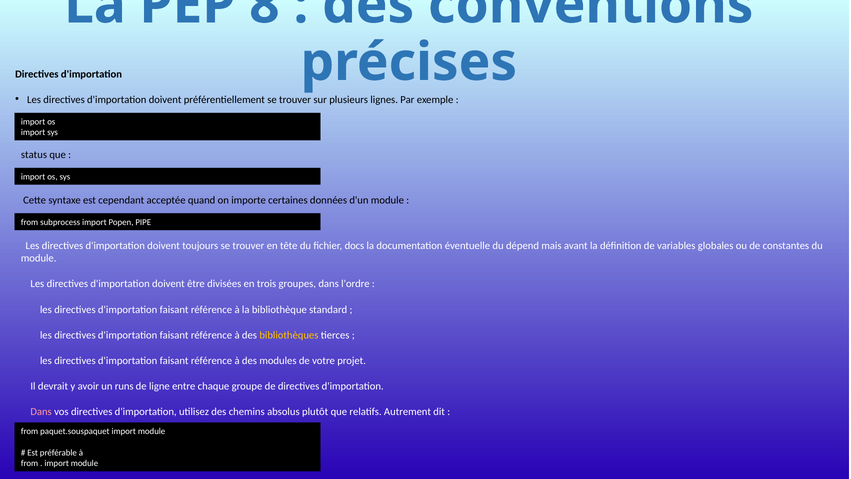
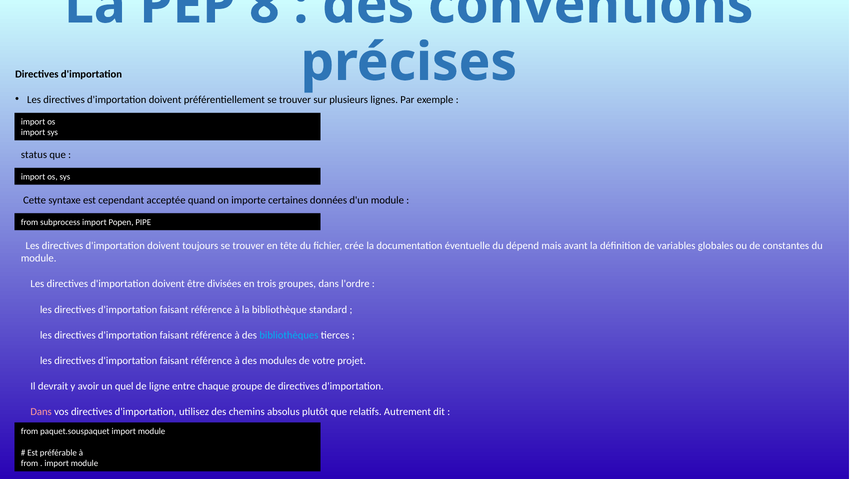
docs: docs -> crée (354, 245)
bibliothèques colour: yellow -> light blue (289, 335)
runs: runs -> quel (124, 386)
